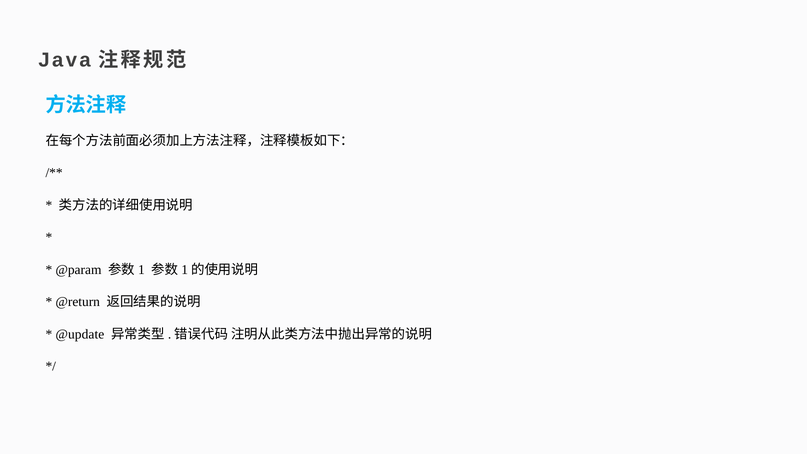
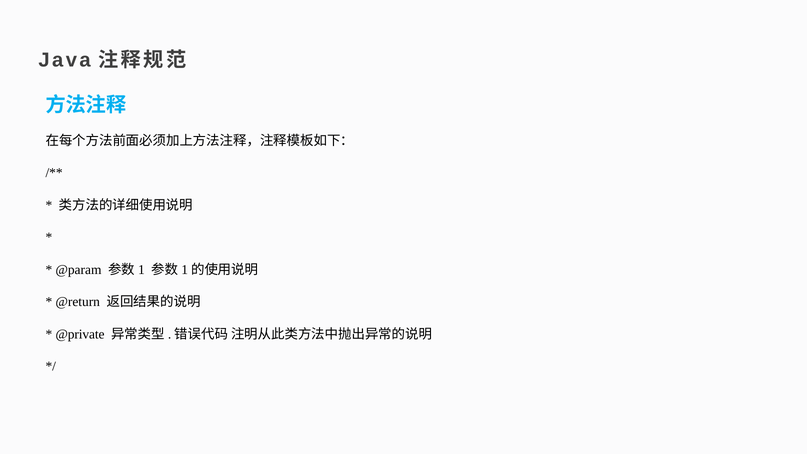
@update: @update -> @private (80, 334)
